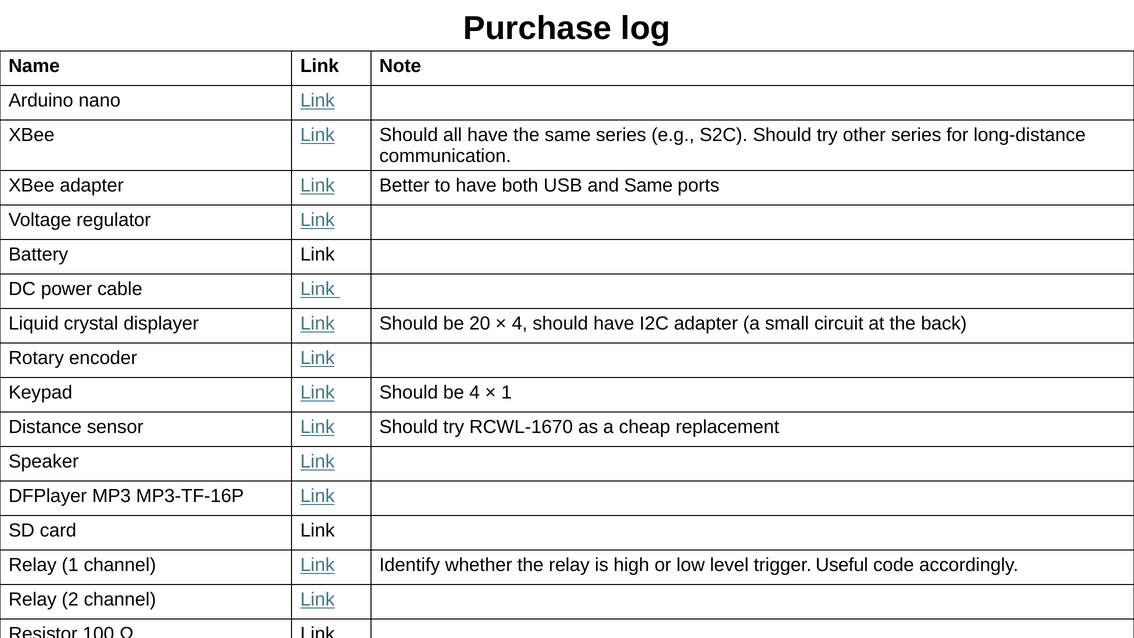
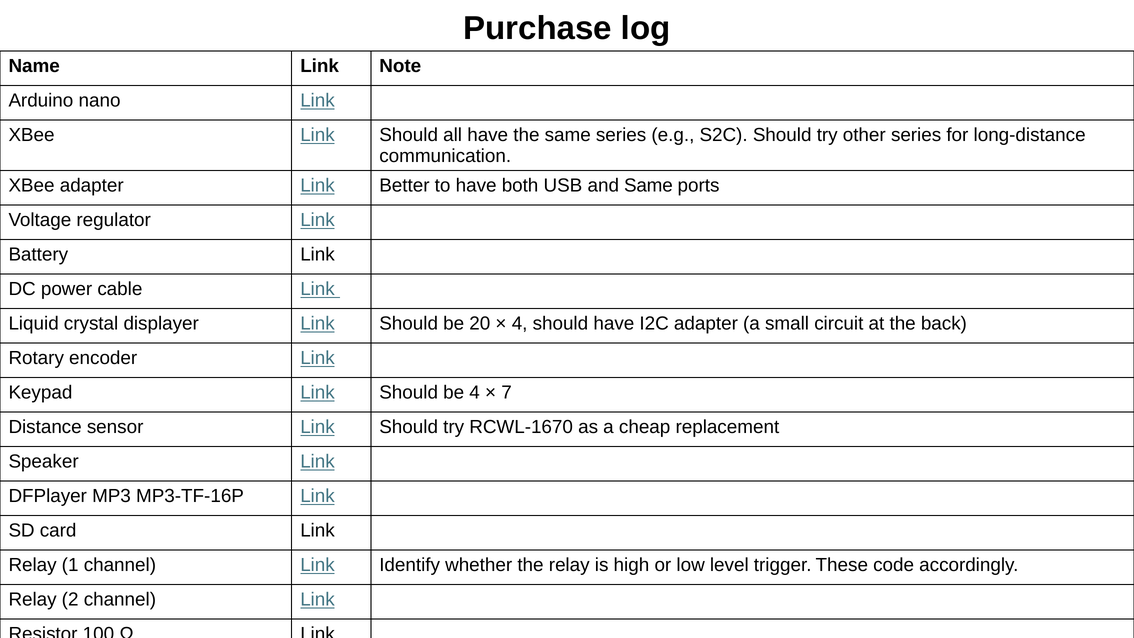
1: 1 -> 7 (507, 393)
Useful: Useful -> These (842, 565)
